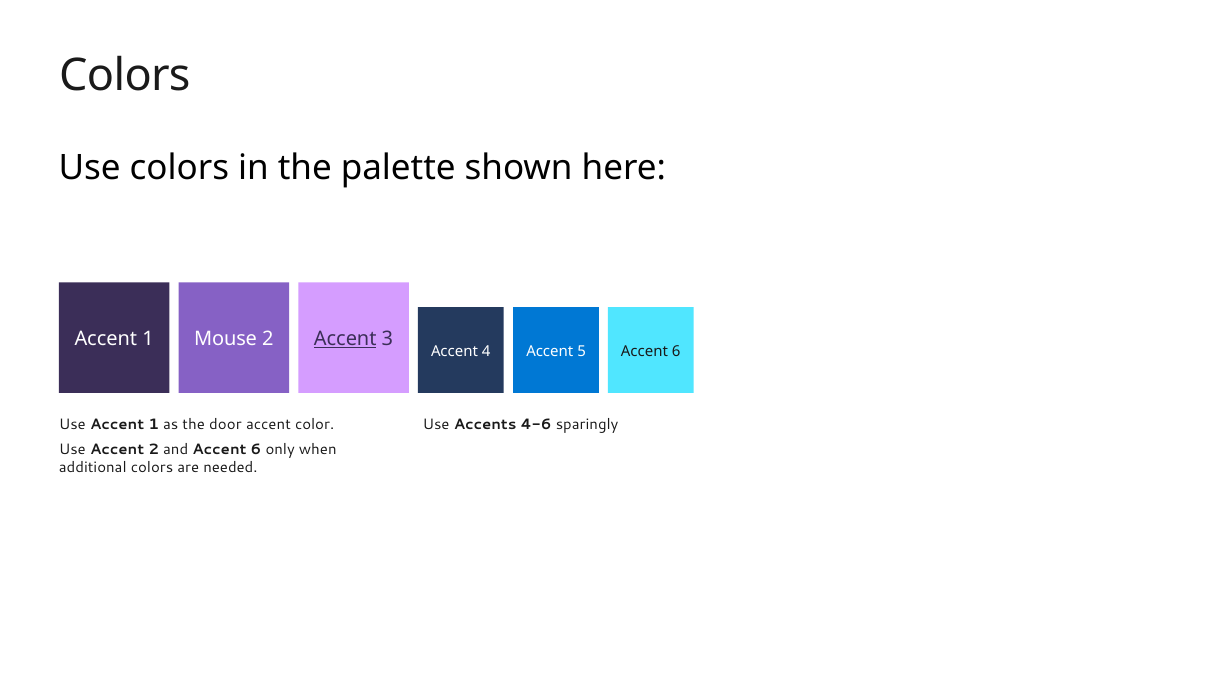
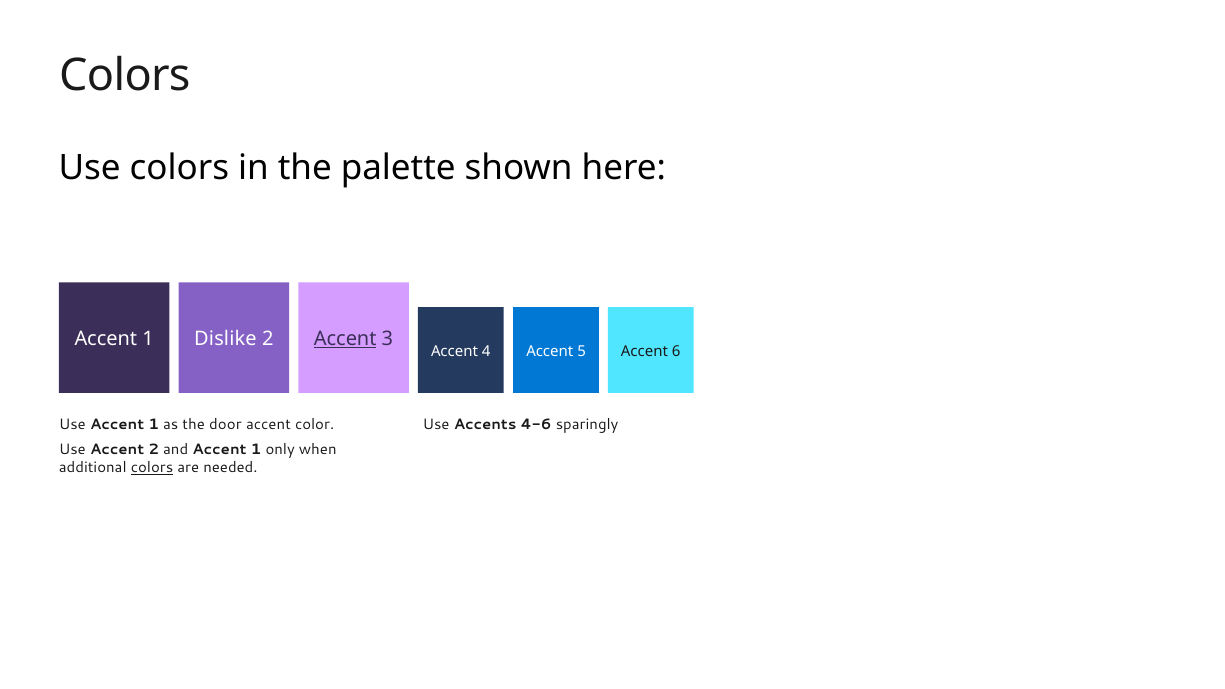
Mouse: Mouse -> Dislike (225, 339)
and Accent 6: 6 -> 1 (256, 450)
colors underline: none -> present (152, 468)
